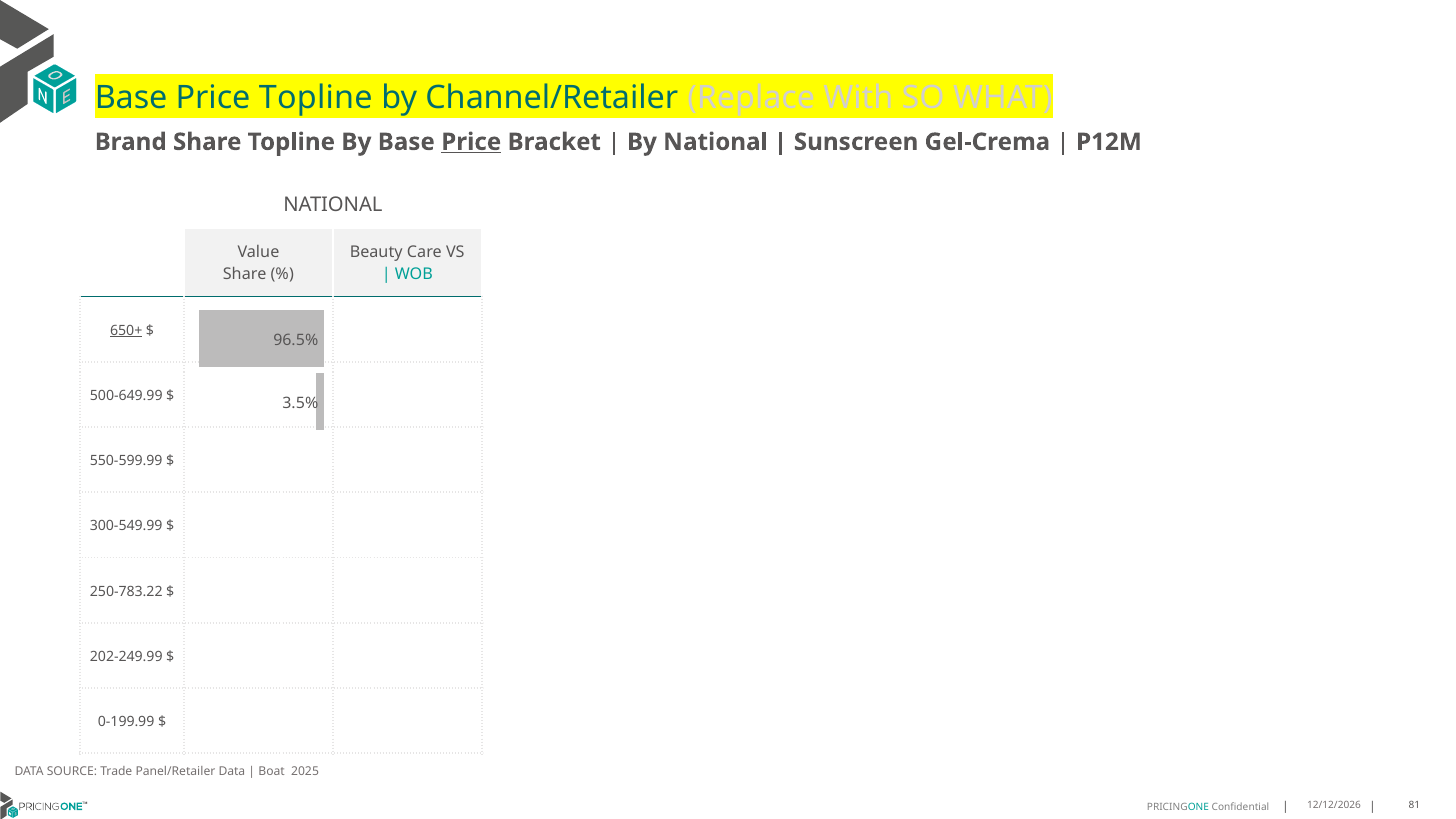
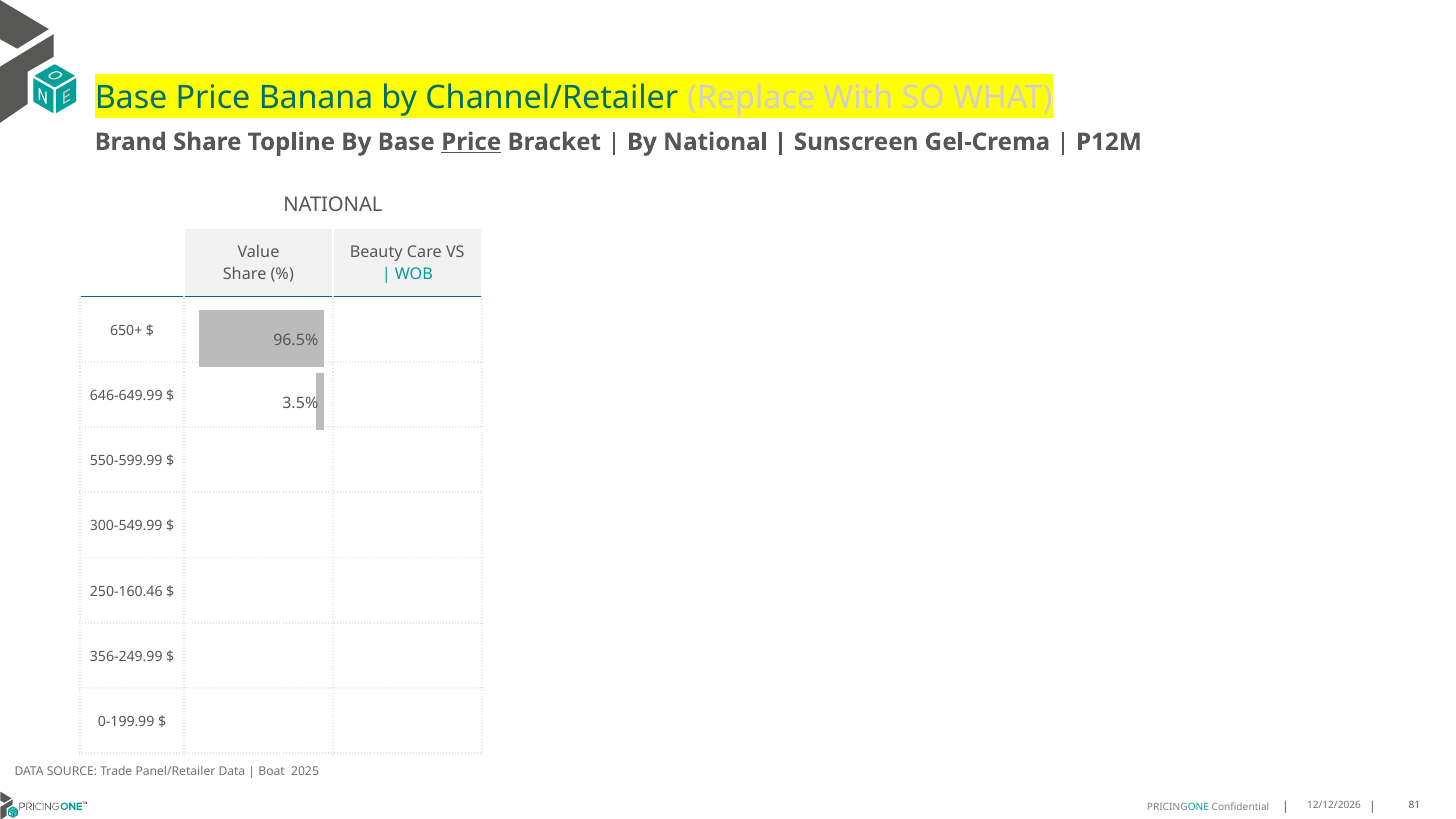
Price Topline: Topline -> Banana (316, 98)
650+ underline: present -> none (126, 330)
500-649.99: 500-649.99 -> 646-649.99 (126, 396)
250-783.22: 250-783.22 -> 250-160.46 (126, 591)
202-249.99: 202-249.99 -> 356-249.99 (126, 657)
